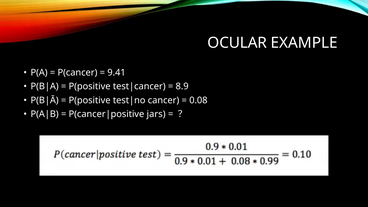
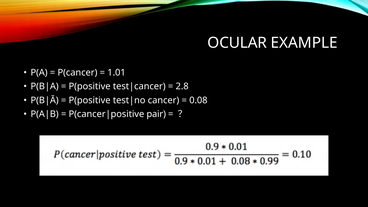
9.41: 9.41 -> 1.01 (116, 73)
8.9: 8.9 -> 2.8 (182, 86)
jars: jars -> pair (156, 114)
